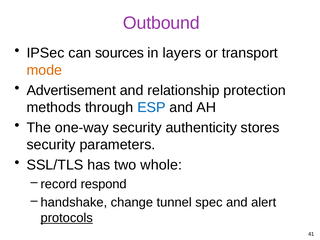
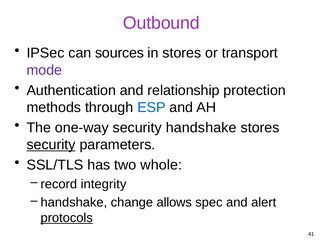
in layers: layers -> stores (182, 53)
mode colour: orange -> purple (44, 70)
Advertisement: Advertisement -> Authentication (71, 90)
security authenticity: authenticity -> handshake (201, 128)
security underline: none -> present (51, 145)
respond: respond -> integrity (104, 184)
tunnel: tunnel -> allows (174, 202)
